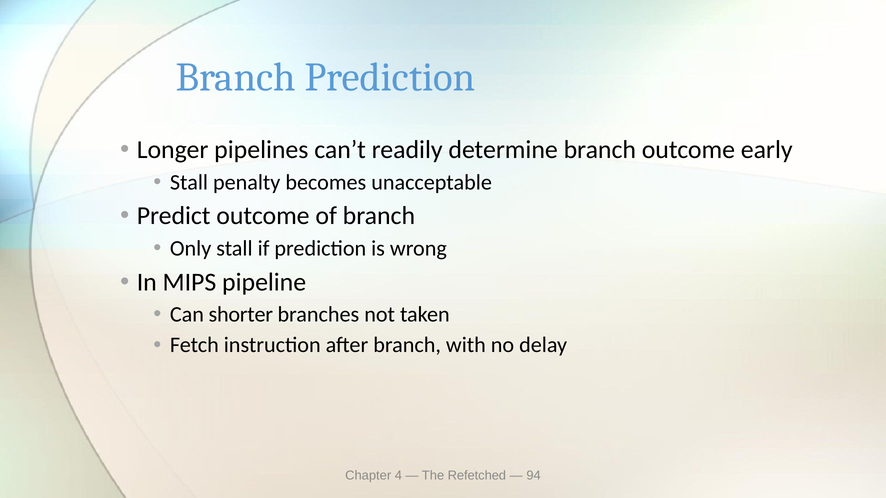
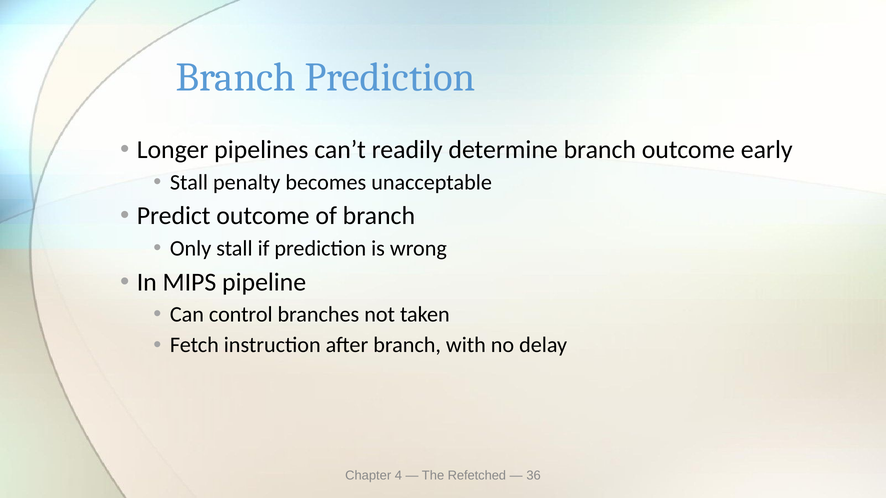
shorter: shorter -> control (241, 315)
94: 94 -> 36 (534, 476)
